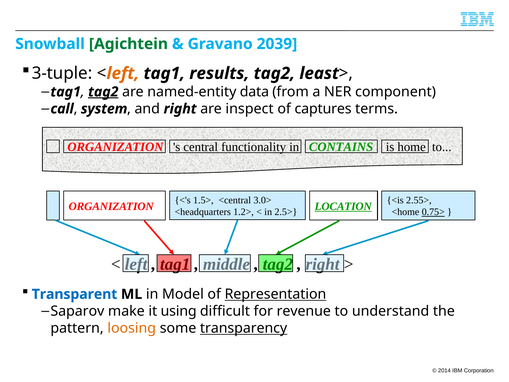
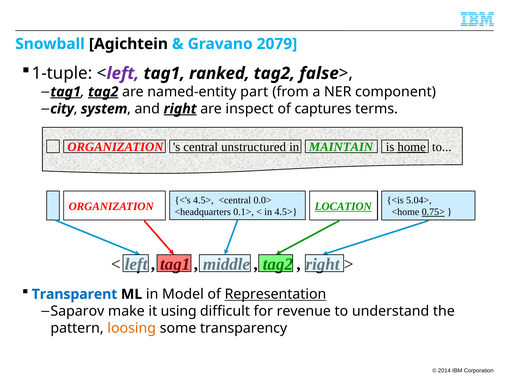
Agichtein colour: green -> black (128, 44)
2039: 2039 -> 2079 (277, 44)
3-tuple: 3-tuple -> 1-tuple (62, 73)
left colour: orange -> purple (123, 73)
results: results -> ranked (219, 73)
least: least -> false (319, 73)
tag1 underline: none -> present (66, 92)
data: data -> part (254, 92)
call: call -> city (62, 109)
right underline: none -> present (180, 109)
functionality: functionality -> unstructured (254, 147)
CONTAINS: CONTAINS -> MAINTAIN (341, 147)
home underline: none -> present (412, 147)
<'s 1.5>: 1.5> -> 4.5> (203, 200)
3.0>: 3.0> -> 0.0> (263, 200)
2.55>: 2.55> -> 5.04> (419, 200)
1.2>: 1.2> -> 0.1> (244, 212)
in 2.5>: 2.5> -> 4.5> (286, 212)
transparency underline: present -> none (244, 328)
